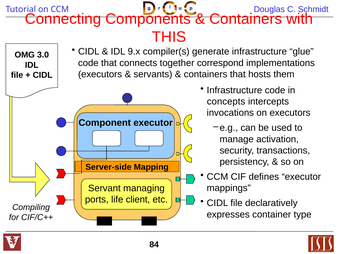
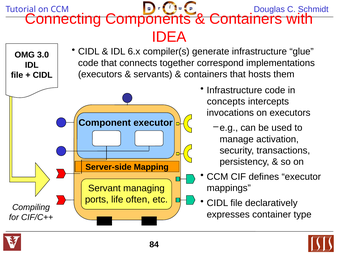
THIS: THIS -> IDEA (169, 37)
9.x: 9.x -> 6.x (134, 52)
client: client -> often (138, 200)
